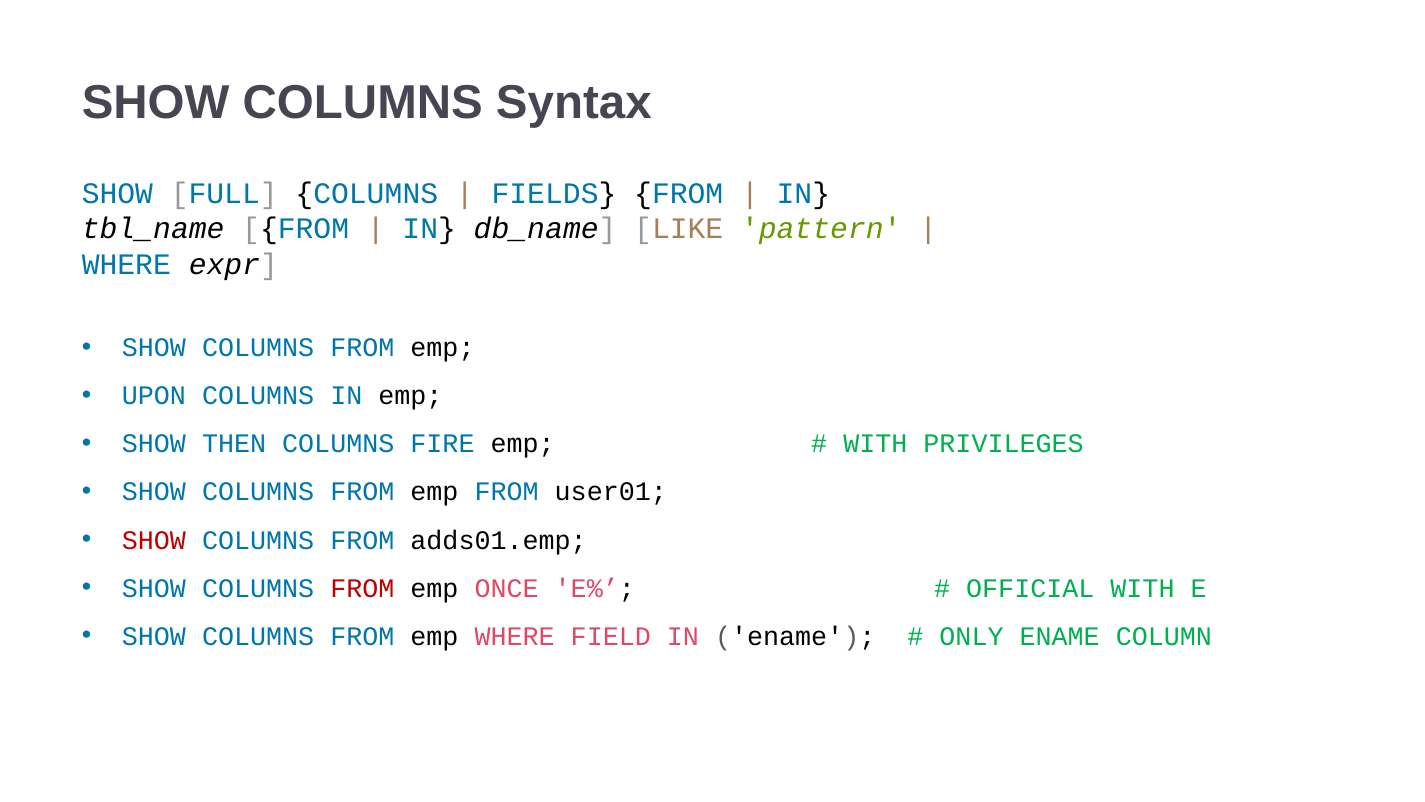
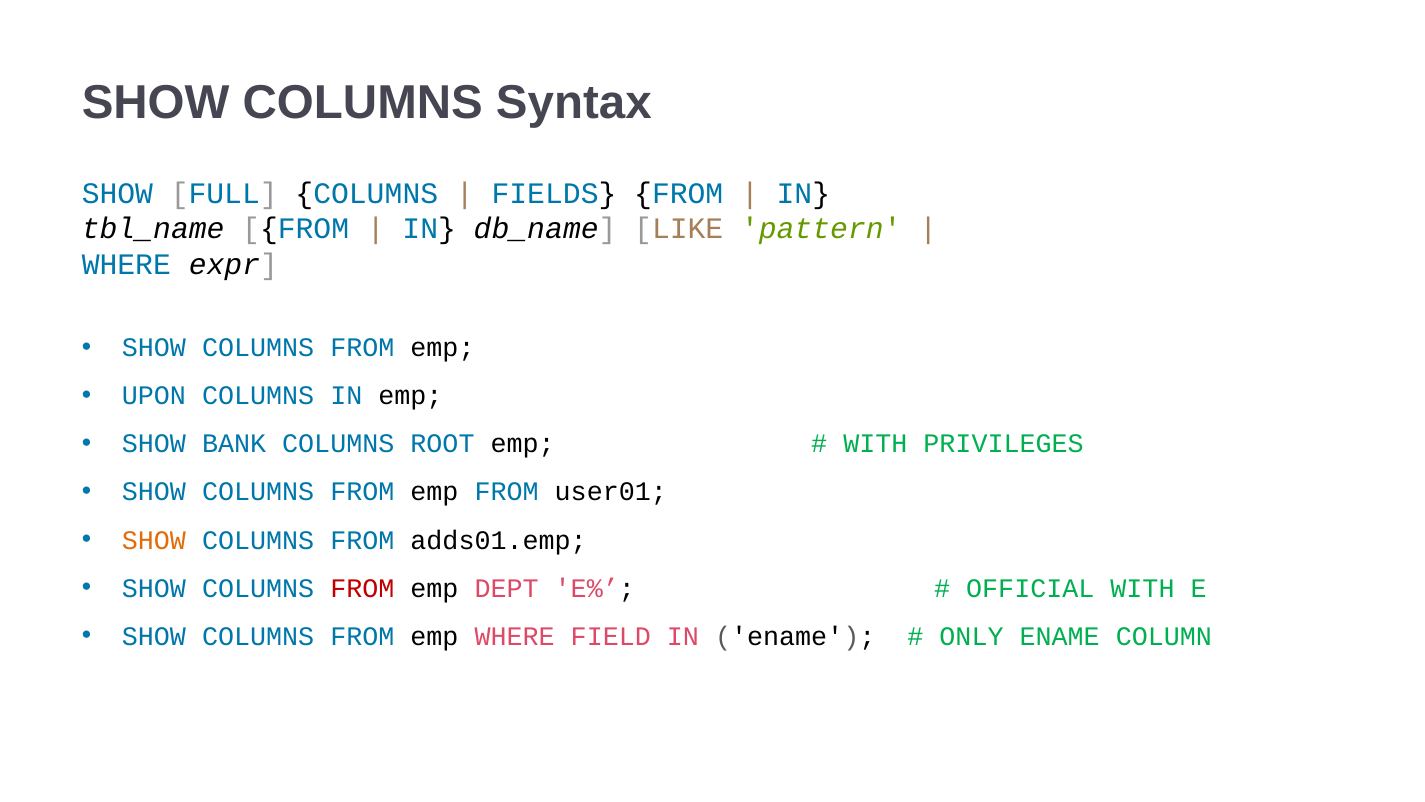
THEN: THEN -> BANK (234, 444)
FIRE: FIRE -> ROOT (442, 444)
SHOW colour: red -> orange (154, 540)
ONCE: ONCE -> DEPT (507, 588)
